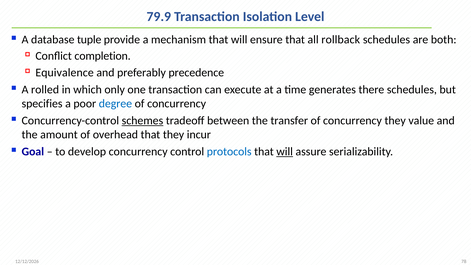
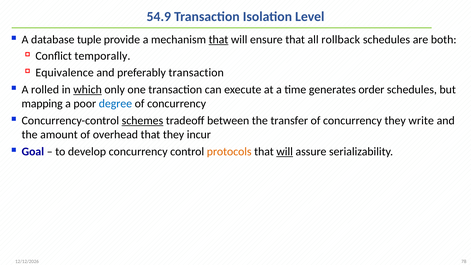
79.9: 79.9 -> 54.9 (159, 17)
that underline: none -> present (218, 40)
completion: completion -> temporally (102, 56)
preferably precedence: precedence -> transaction (196, 73)
which underline: none -> present (88, 90)
there: there -> order (371, 90)
specifies: specifies -> mapping (42, 104)
value: value -> write (421, 121)
protocols colour: blue -> orange (229, 152)
